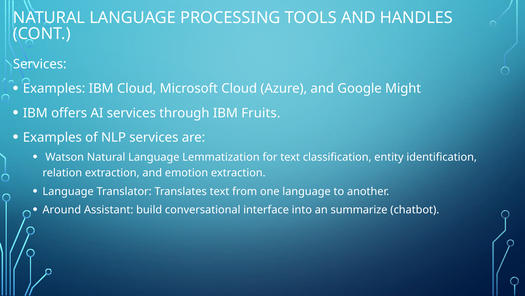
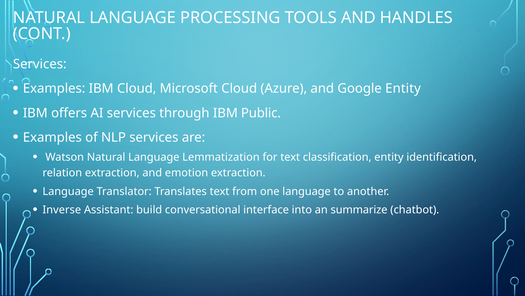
Google Might: Might -> Entity (403, 88)
Fruits: Fruits -> Public (261, 113)
Around: Around -> Inverse (62, 209)
